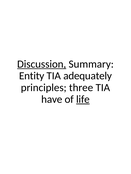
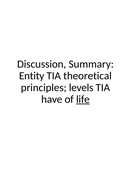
Discussion underline: present -> none (42, 64)
adequately: adequately -> theoretical (88, 76)
three: three -> levels (81, 88)
